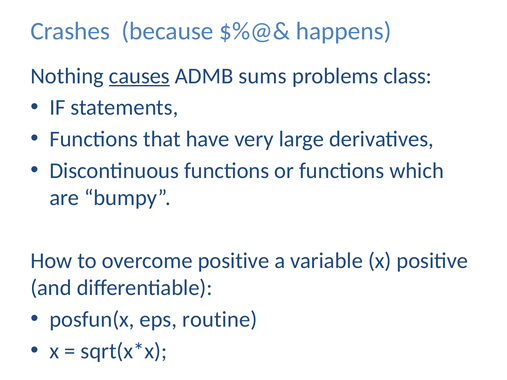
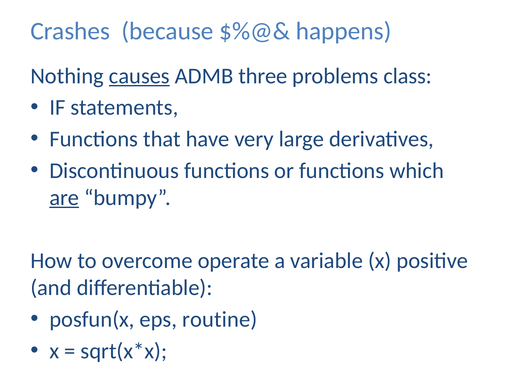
sums: sums -> three (263, 76)
are underline: none -> present (64, 198)
overcome positive: positive -> operate (234, 261)
